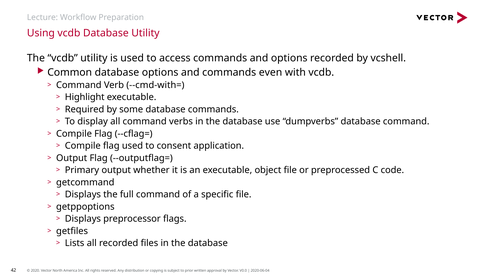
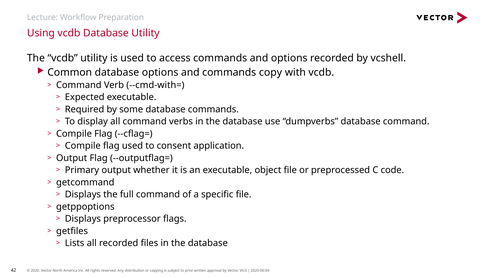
even: even -> copy (271, 72)
Highlight: Highlight -> Expected (85, 97)
